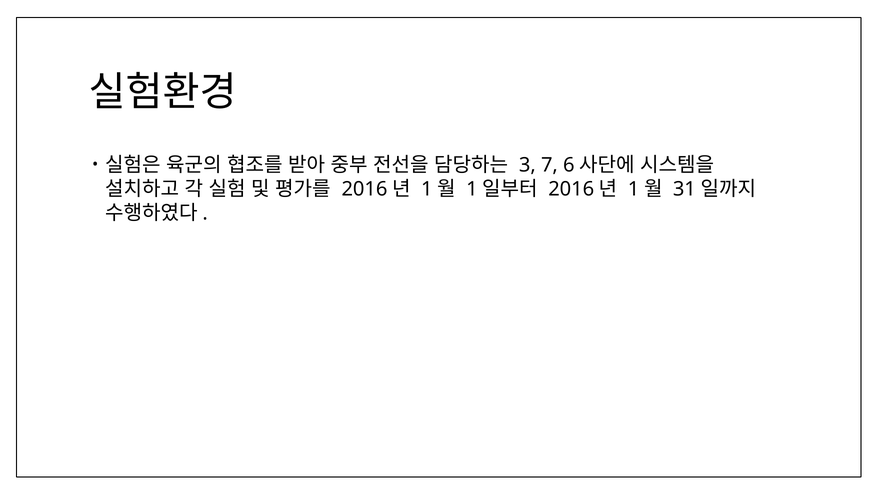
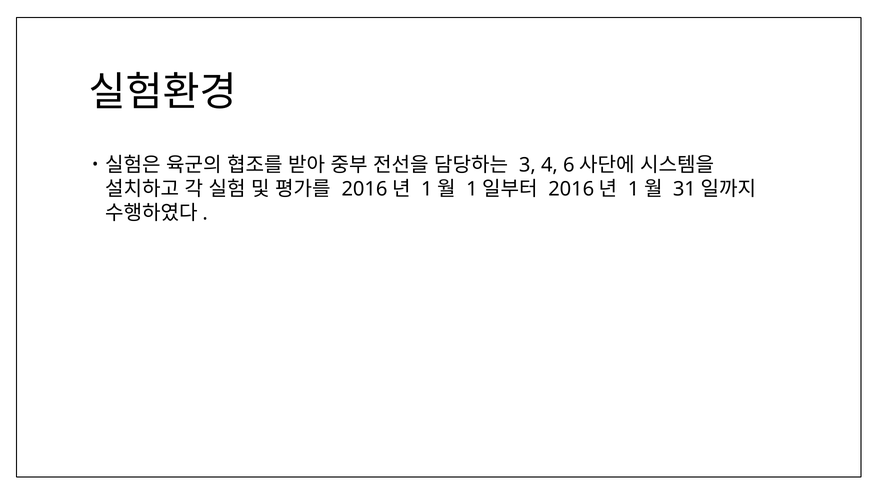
7: 7 -> 4 (549, 165)
